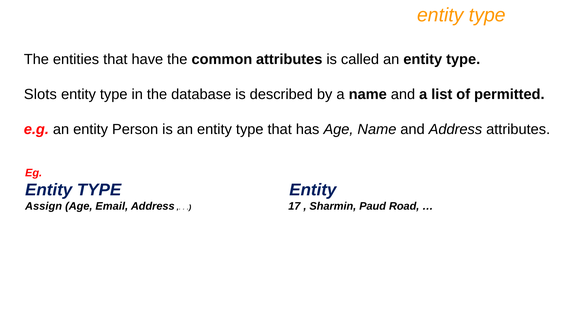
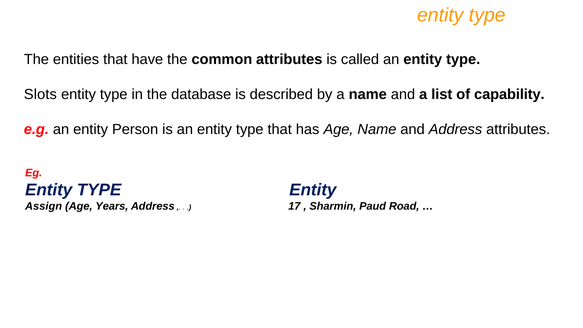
permitted: permitted -> capability (509, 94)
Email: Email -> Years (112, 206)
